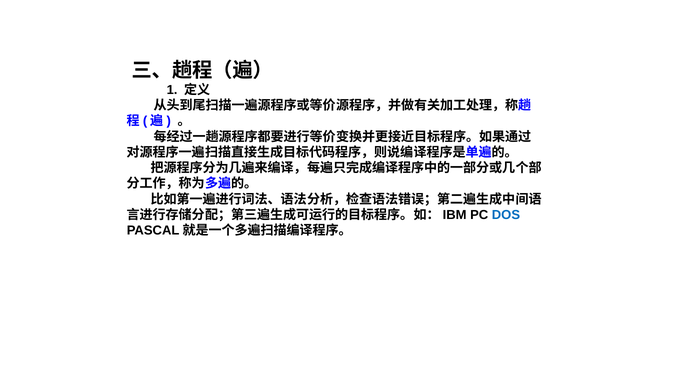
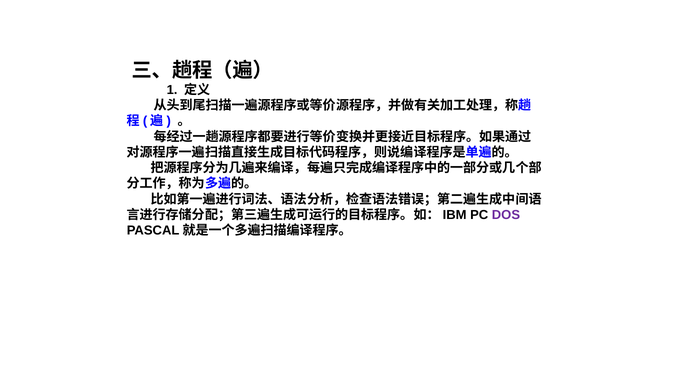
DOS colour: blue -> purple (506, 215)
